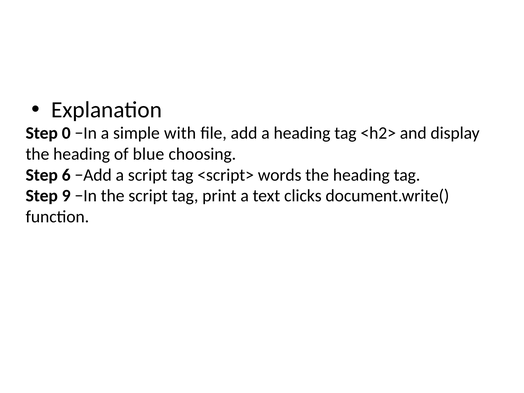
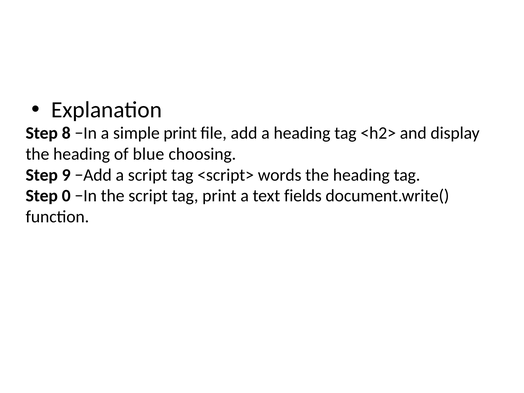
0: 0 -> 8 (66, 133)
simple with: with -> print (180, 133)
6: 6 -> 9 (66, 175)
9: 9 -> 0 (66, 196)
clicks: clicks -> fields (303, 196)
